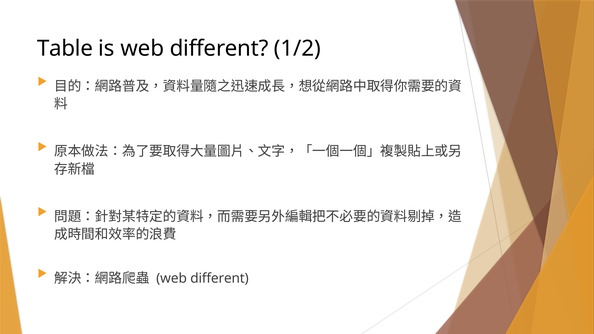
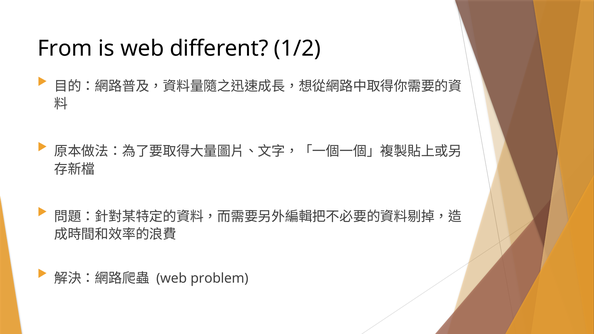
Table: Table -> From (65, 48)
different: different -> problem (219, 278)
